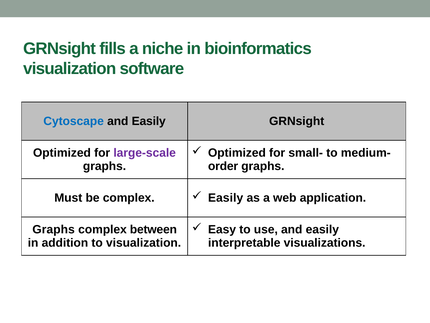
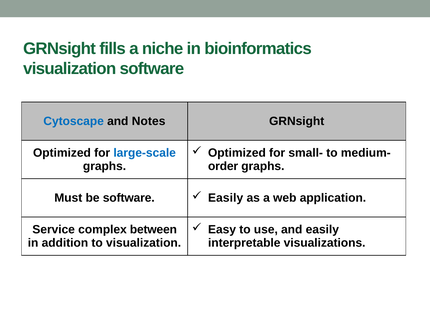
Easily: Easily -> Notes (149, 121)
large-scale colour: purple -> blue (145, 153)
be complex: complex -> software (129, 198)
Graphs: Graphs -> Service (54, 229)
